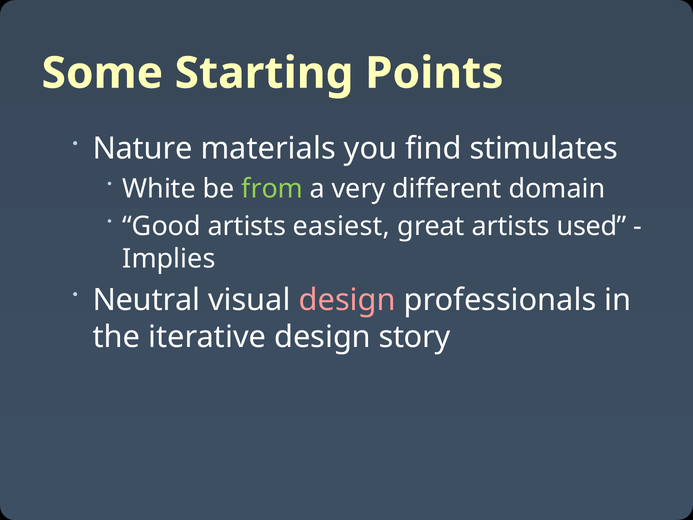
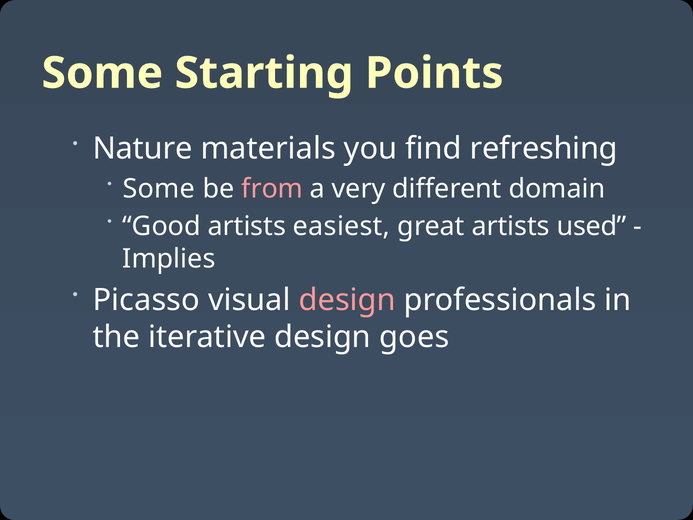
stimulates: stimulates -> refreshing (544, 149)
White: White -> Some (159, 189)
from colour: light green -> pink (272, 189)
Neutral: Neutral -> Picasso (146, 300)
story: story -> goes (414, 337)
